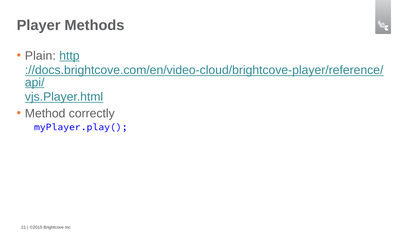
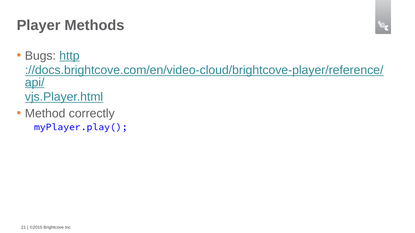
Plain: Plain -> Bugs (40, 56)
